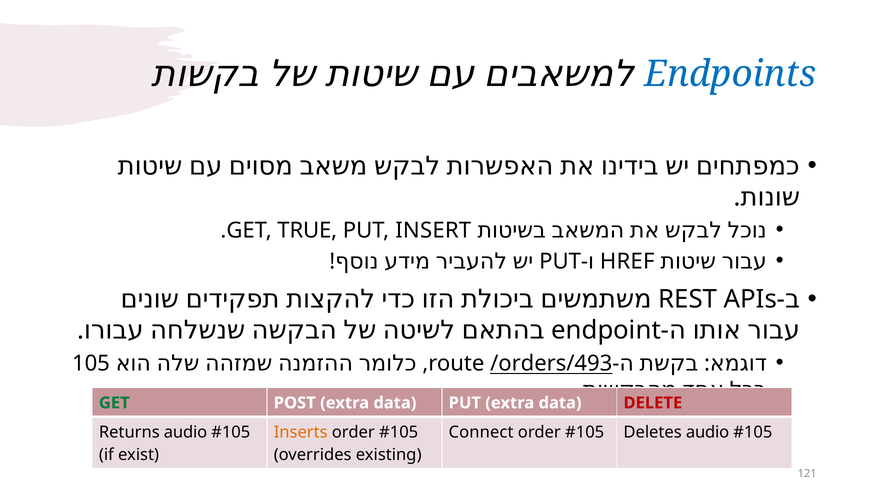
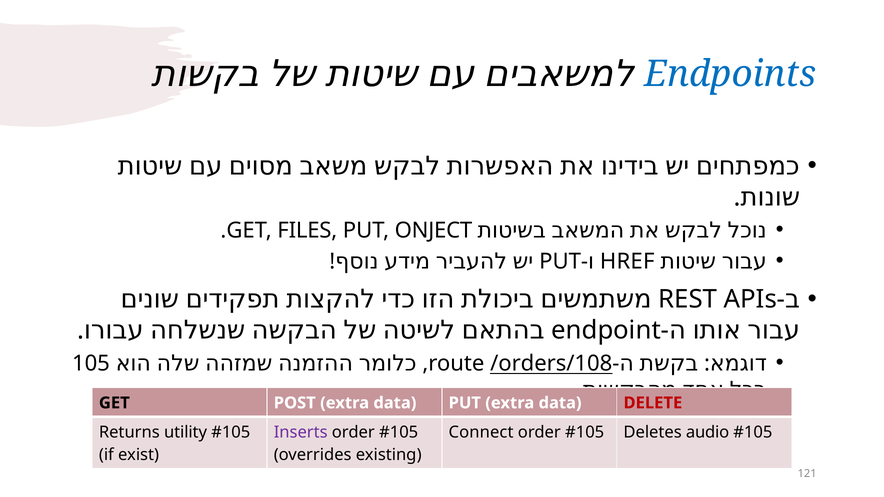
TRUE: TRUE -> FILES (307, 230)
INSERT: INSERT -> ONJECT (433, 230)
/orders/493: /orders/493 -> /orders/108 (551, 364)
GET colour: green -> black (114, 403)
Returns audio: audio -> utility (186, 432)
Inserts colour: orange -> purple (301, 432)
